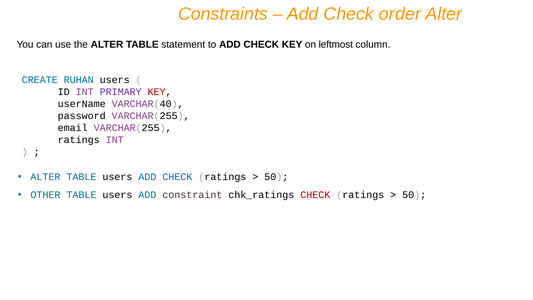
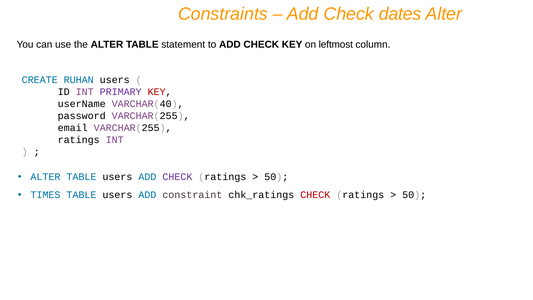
order: order -> dates (400, 14)
CHECK colour: blue -> purple (177, 177)
OTHER: OTHER -> TIMES (45, 195)
